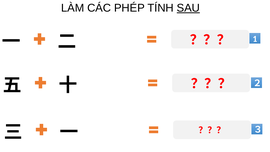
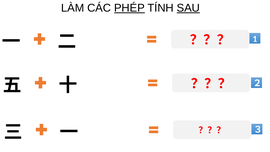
PHÉP underline: none -> present (129, 8)
